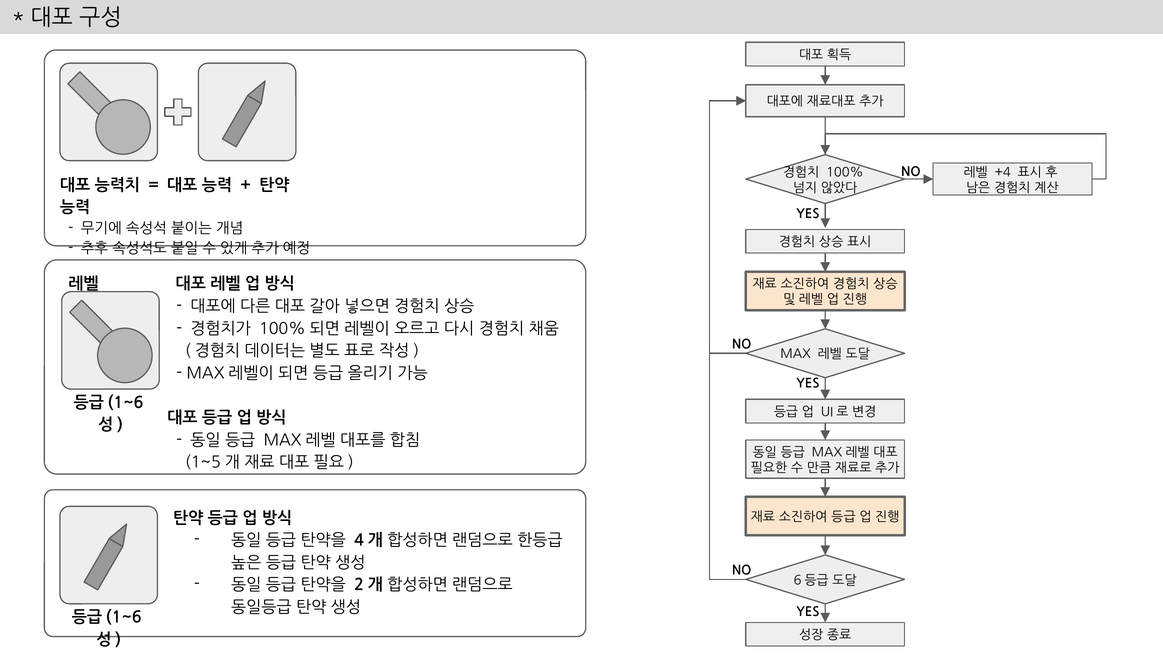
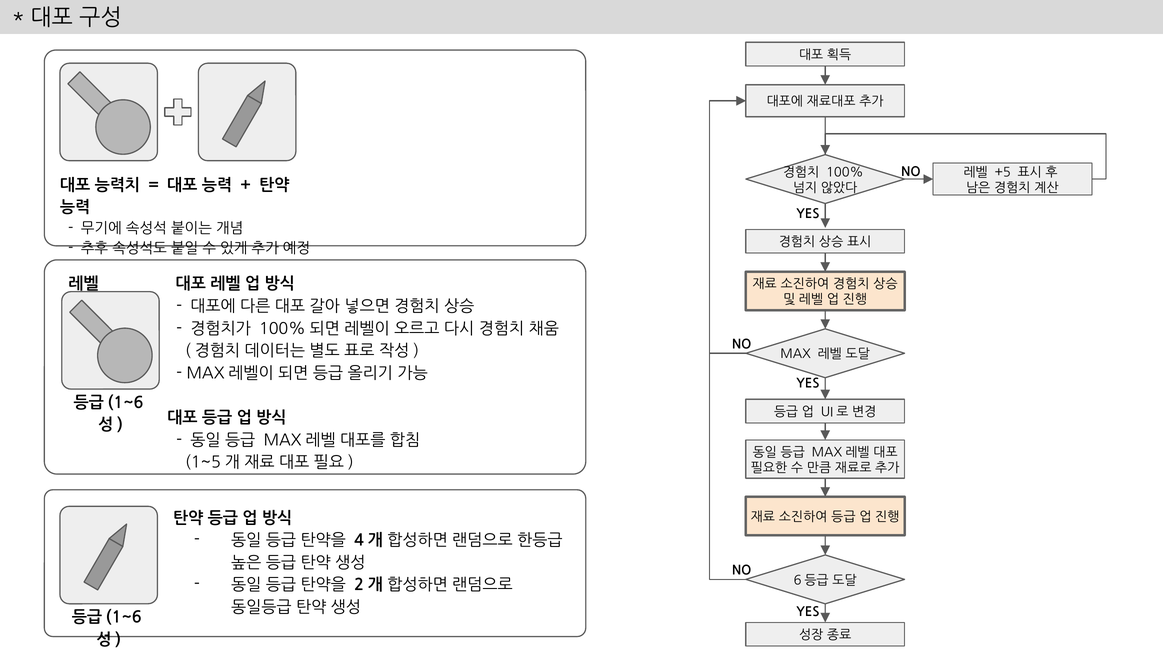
+4: +4 -> +5 (1003, 172)
